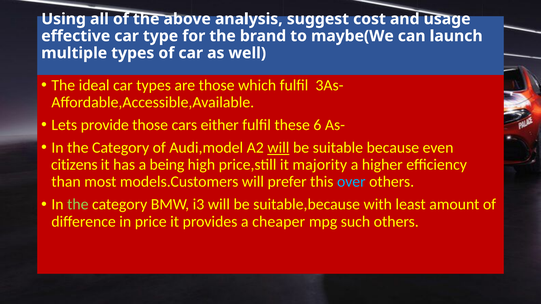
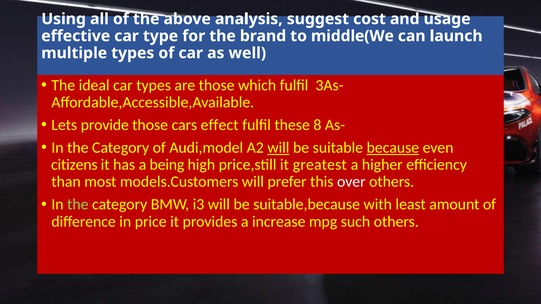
maybe(We: maybe(We -> middle(We (352, 36)
either: either -> effect (220, 125)
6: 6 -> 8 (317, 125)
because underline: none -> present (393, 148)
majority: majority -> greatest (320, 165)
over colour: light blue -> white (351, 182)
cheaper: cheaper -> increase (279, 222)
